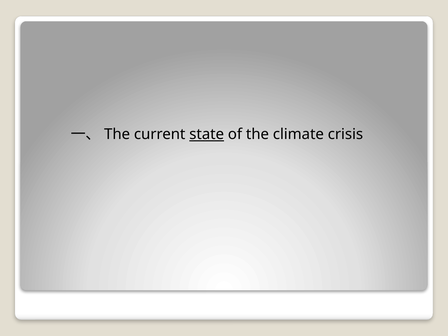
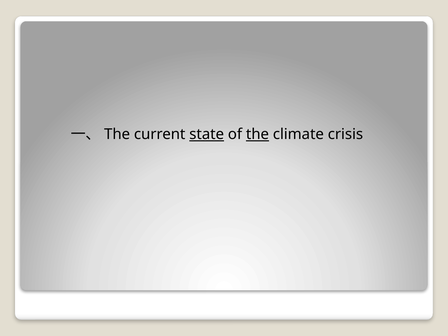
the underline: none -> present (257, 134)
